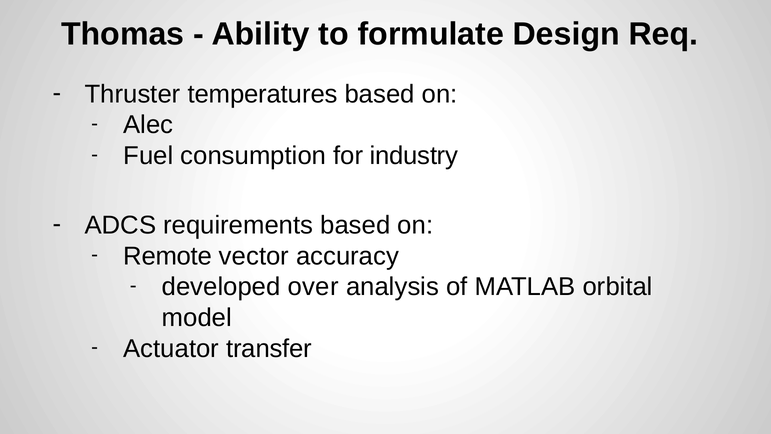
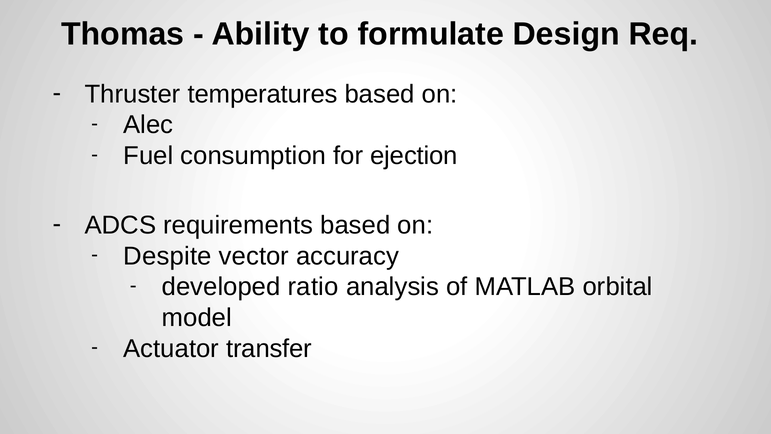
industry: industry -> ejection (414, 156)
Remote: Remote -> Despite (168, 256)
over: over -> ratio (313, 287)
